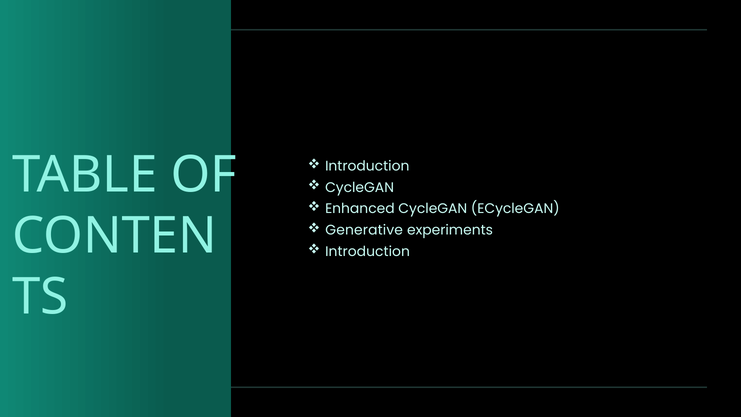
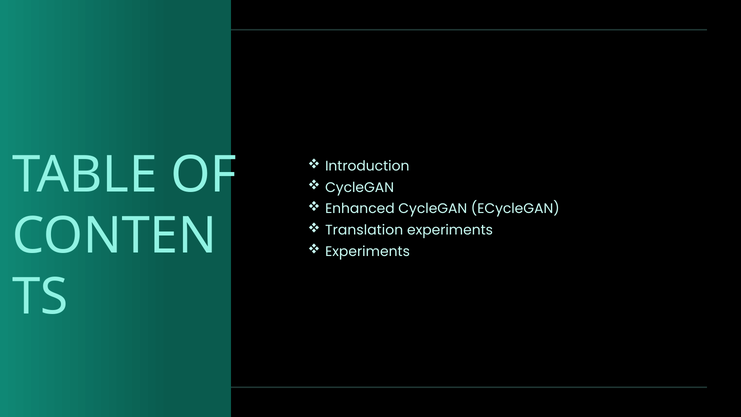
Generative: Generative -> Translation (364, 230)
Introduction: Introduction -> Experiments (368, 251)
